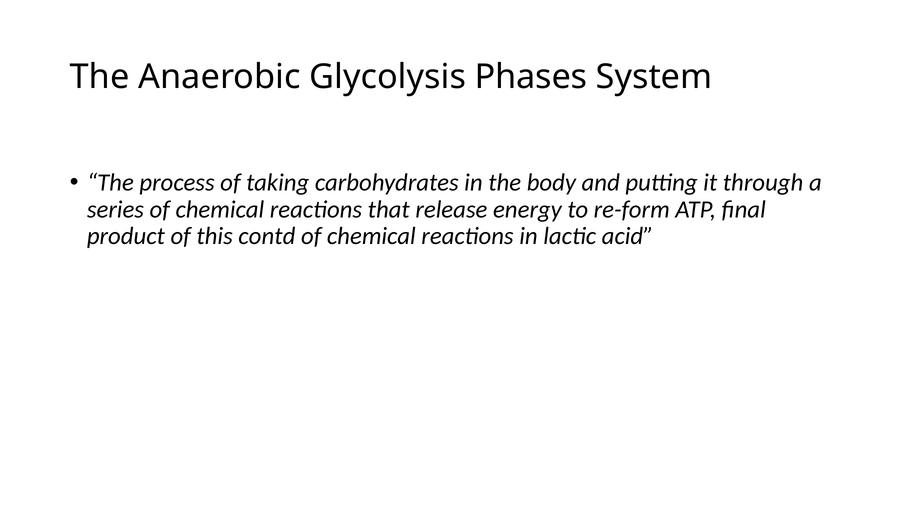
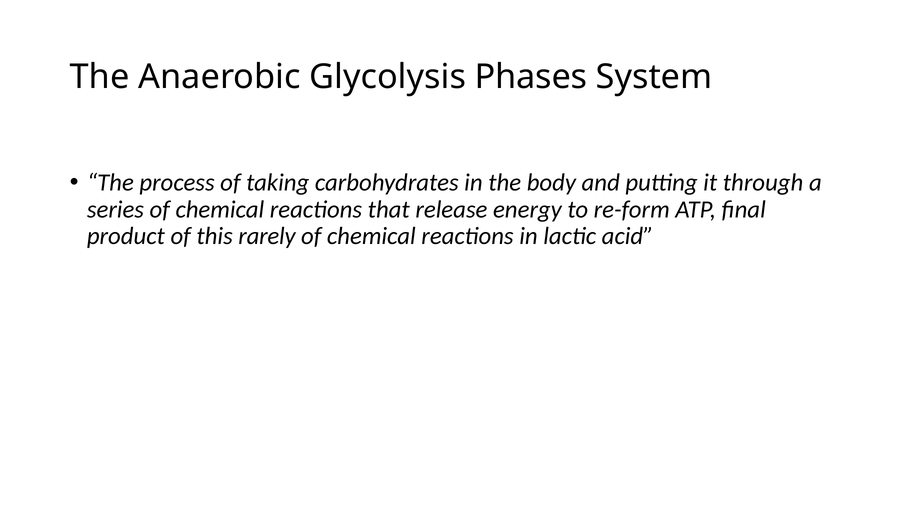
contd: contd -> rarely (267, 236)
